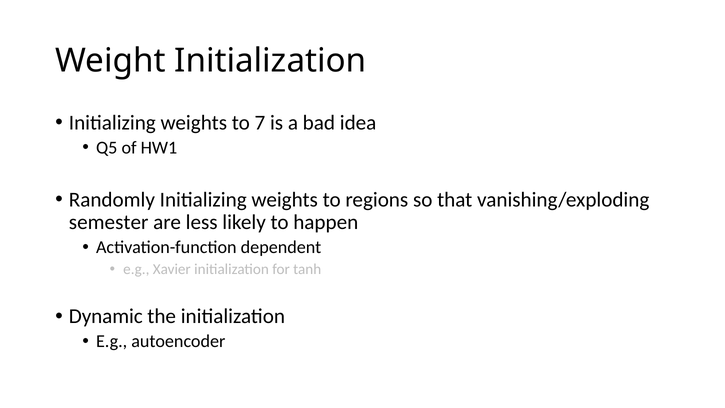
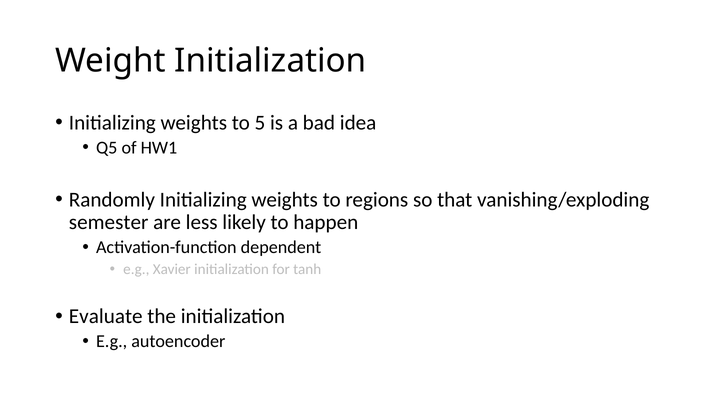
7: 7 -> 5 (260, 123)
Dynamic: Dynamic -> Evaluate (106, 316)
